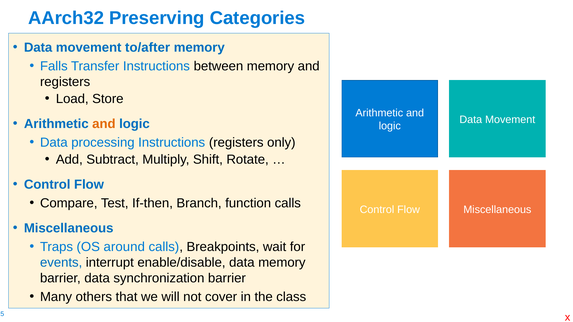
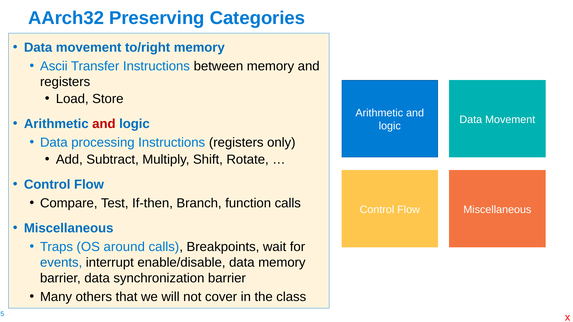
to/after: to/after -> to/right (148, 47)
Falls: Falls -> Ascii (54, 66)
and colour: orange -> red (104, 124)
